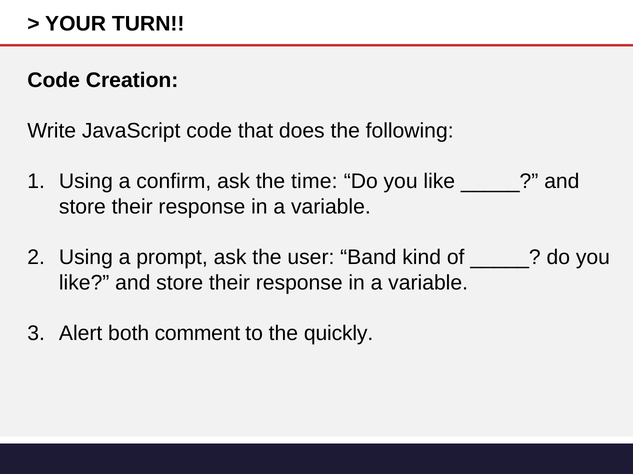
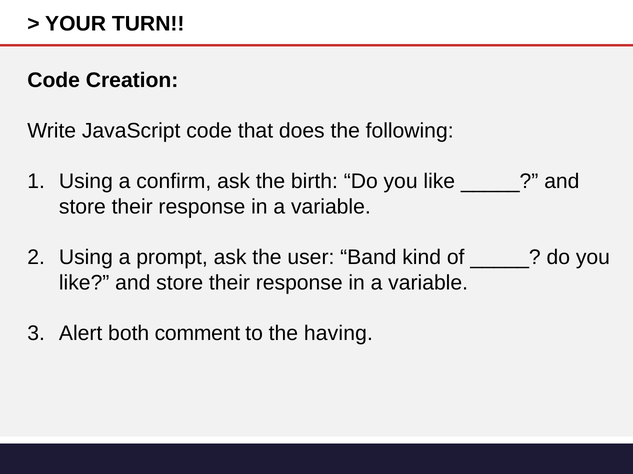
time: time -> birth (314, 182)
quickly: quickly -> having (338, 334)
